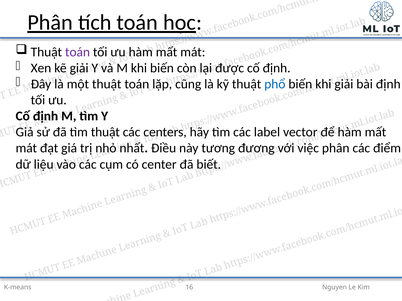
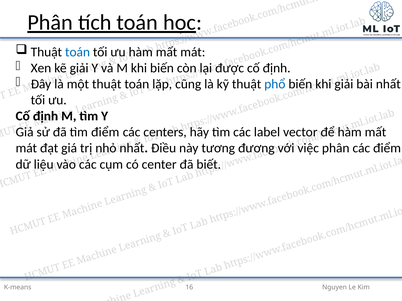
toán colour: purple -> blue (78, 52)
bài định: định -> nhất (388, 84)
tìm thuật: thuật -> điểm (105, 132)
